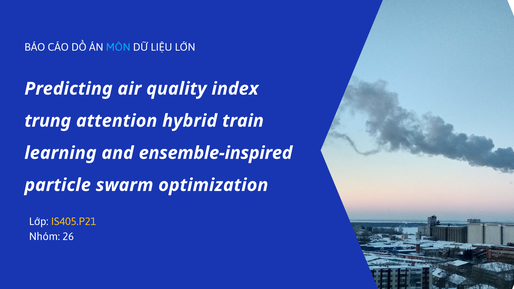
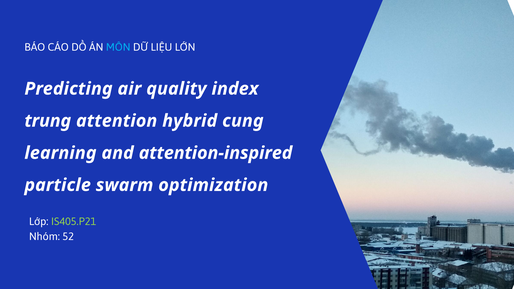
train: train -> cung (243, 121)
ensemble-inspired: ensemble-inspired -> attention-inspired (216, 153)
IS405.P21 colour: yellow -> light green (74, 222)
26: 26 -> 52 (68, 237)
